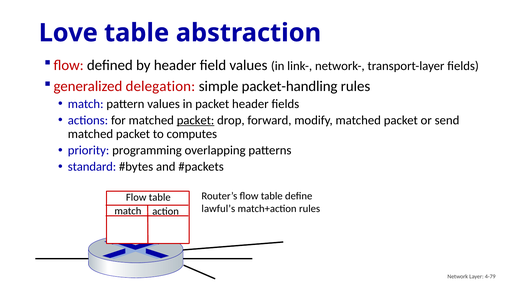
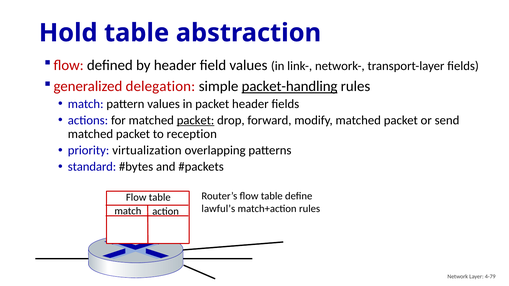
Love: Love -> Hold (68, 33)
packet-handling underline: none -> present (290, 87)
computes: computes -> reception (192, 134)
programming: programming -> virtualization (147, 151)
